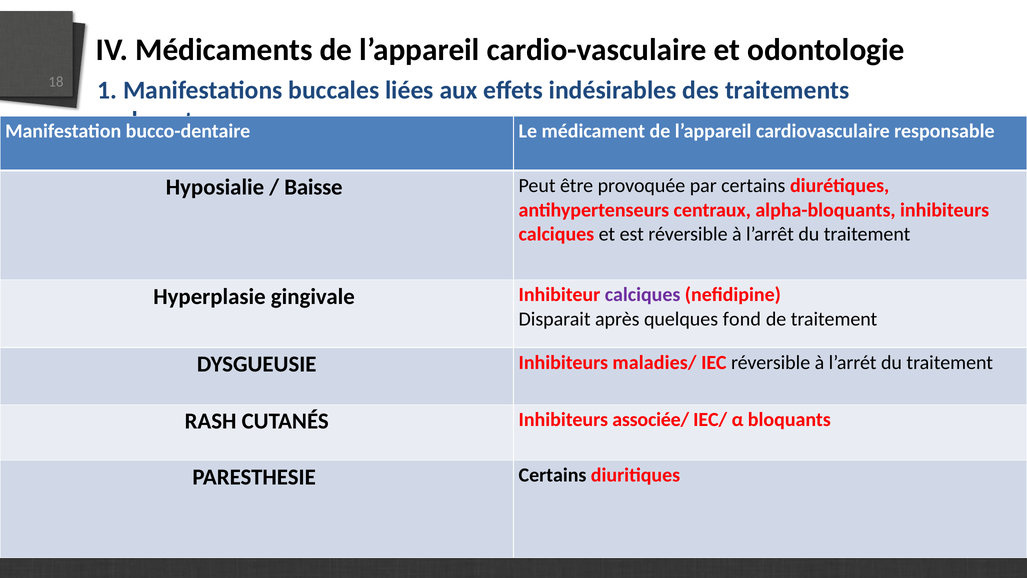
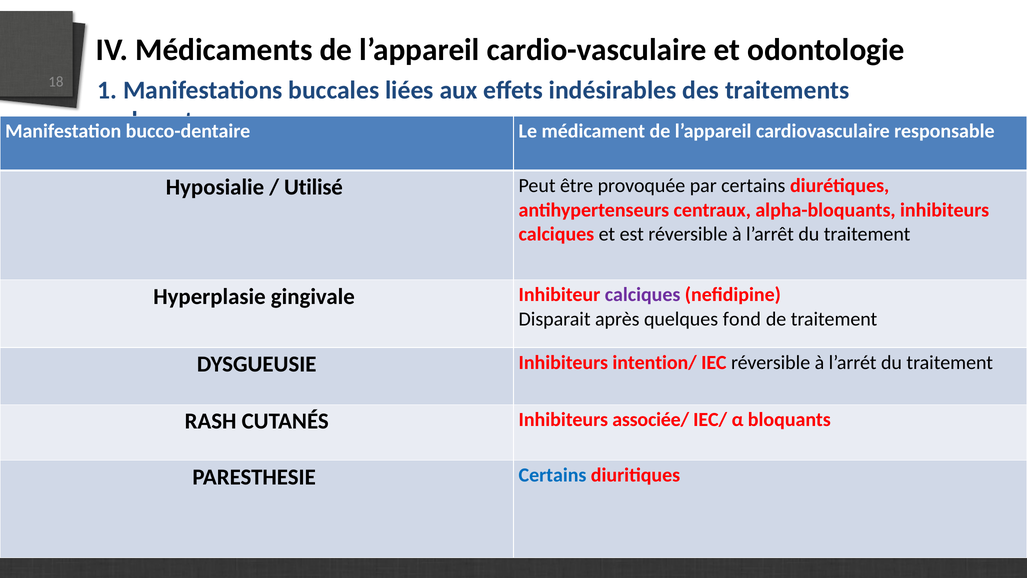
Baisse: Baisse -> Utilisé (313, 187)
maladies/: maladies/ -> intention/ (655, 362)
Certains colour: black -> blue (553, 475)
